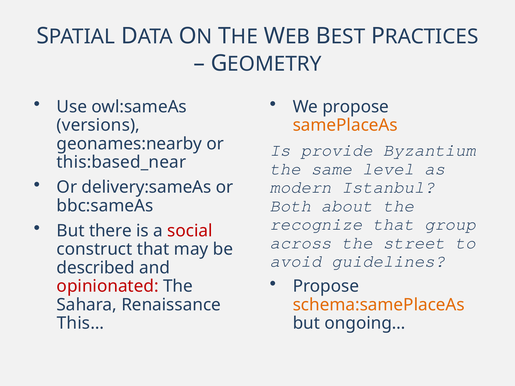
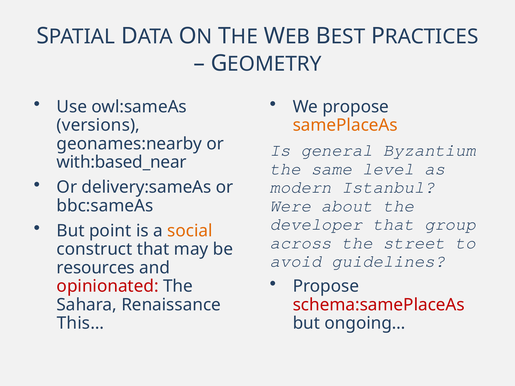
provide: provide -> general (337, 150)
this:based_near: this:based_near -> with:based_near (122, 162)
Both: Both -> Were (290, 206)
recognize: recognize -> developer (316, 224)
there: there -> point (110, 231)
social colour: red -> orange (190, 231)
described: described -> resources (96, 268)
schema:samePlaceAs colour: orange -> red (379, 305)
